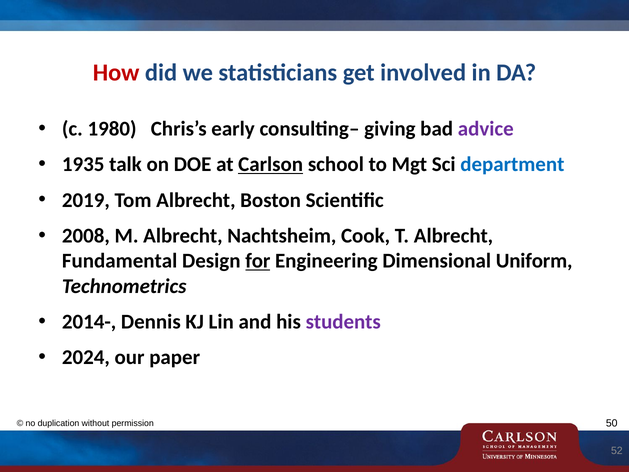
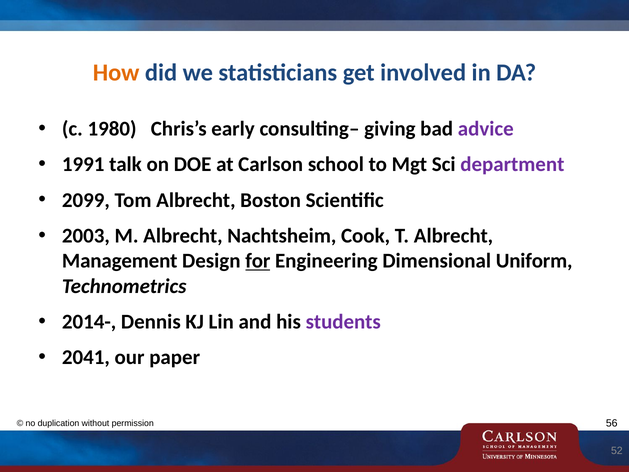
How colour: red -> orange (116, 72)
1935: 1935 -> 1991 (83, 164)
Carlson underline: present -> none (271, 164)
department colour: blue -> purple (512, 164)
2019: 2019 -> 2099 (86, 200)
2008: 2008 -> 2003 (86, 236)
Fundamental: Fundamental -> Management (120, 261)
2024: 2024 -> 2041 (86, 357)
50: 50 -> 56 (612, 423)
